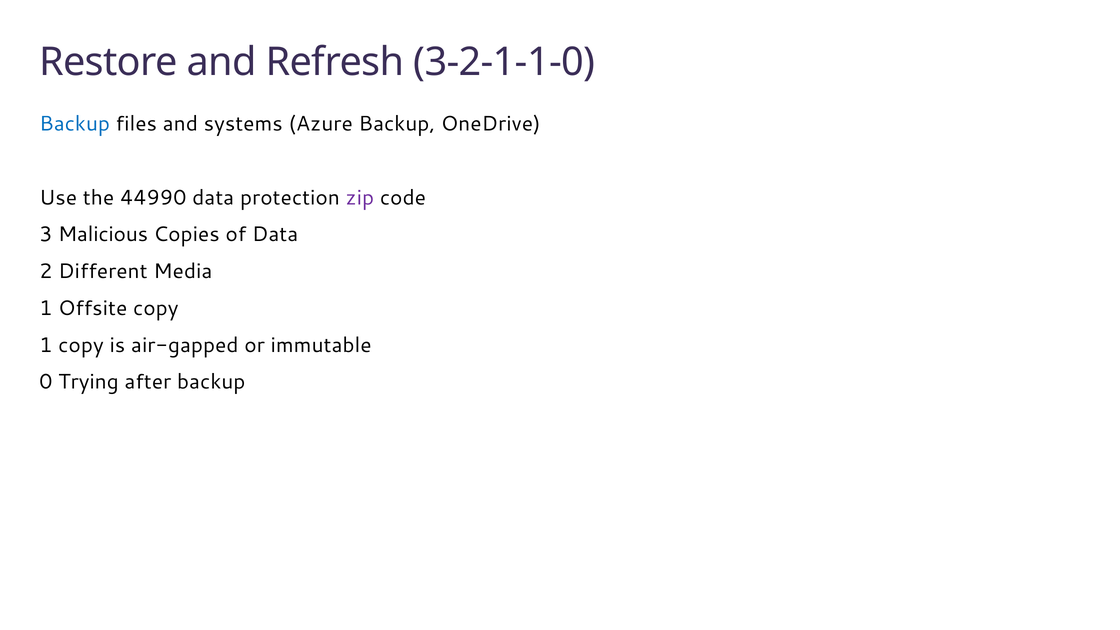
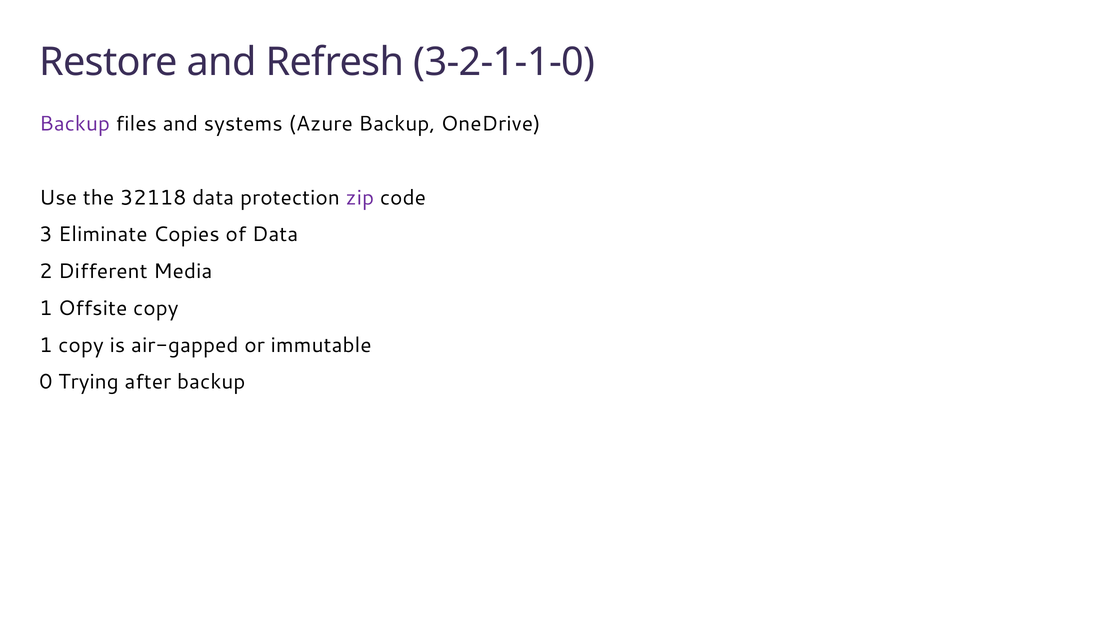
Backup colour: blue -> purple (75, 124)
44990: 44990 -> 32118 (153, 198)
Malicious: Malicious -> Eliminate (103, 234)
